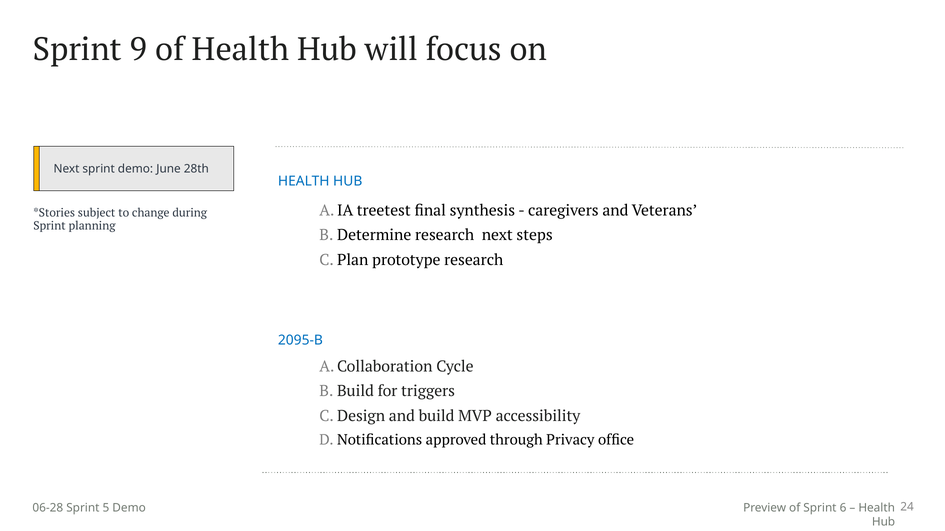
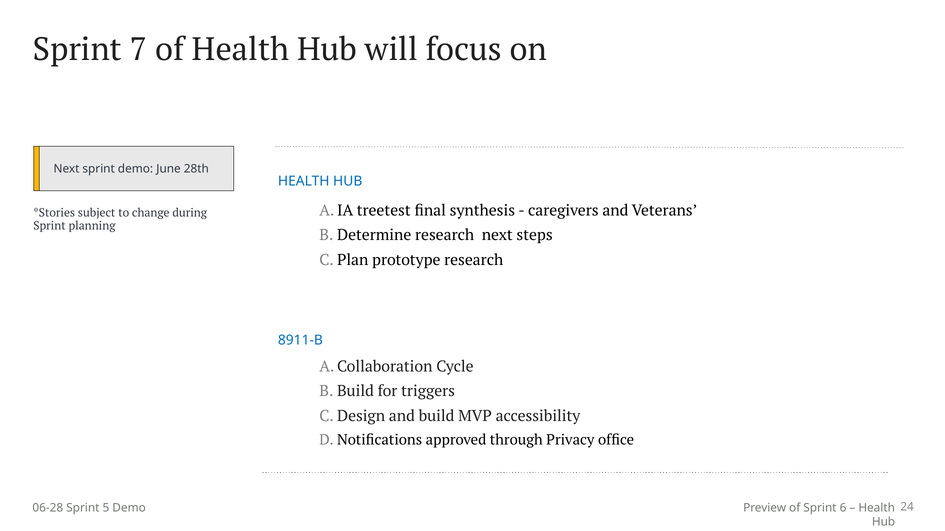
9: 9 -> 7 (139, 50)
2095-B: 2095-B -> 8911-B (300, 341)
